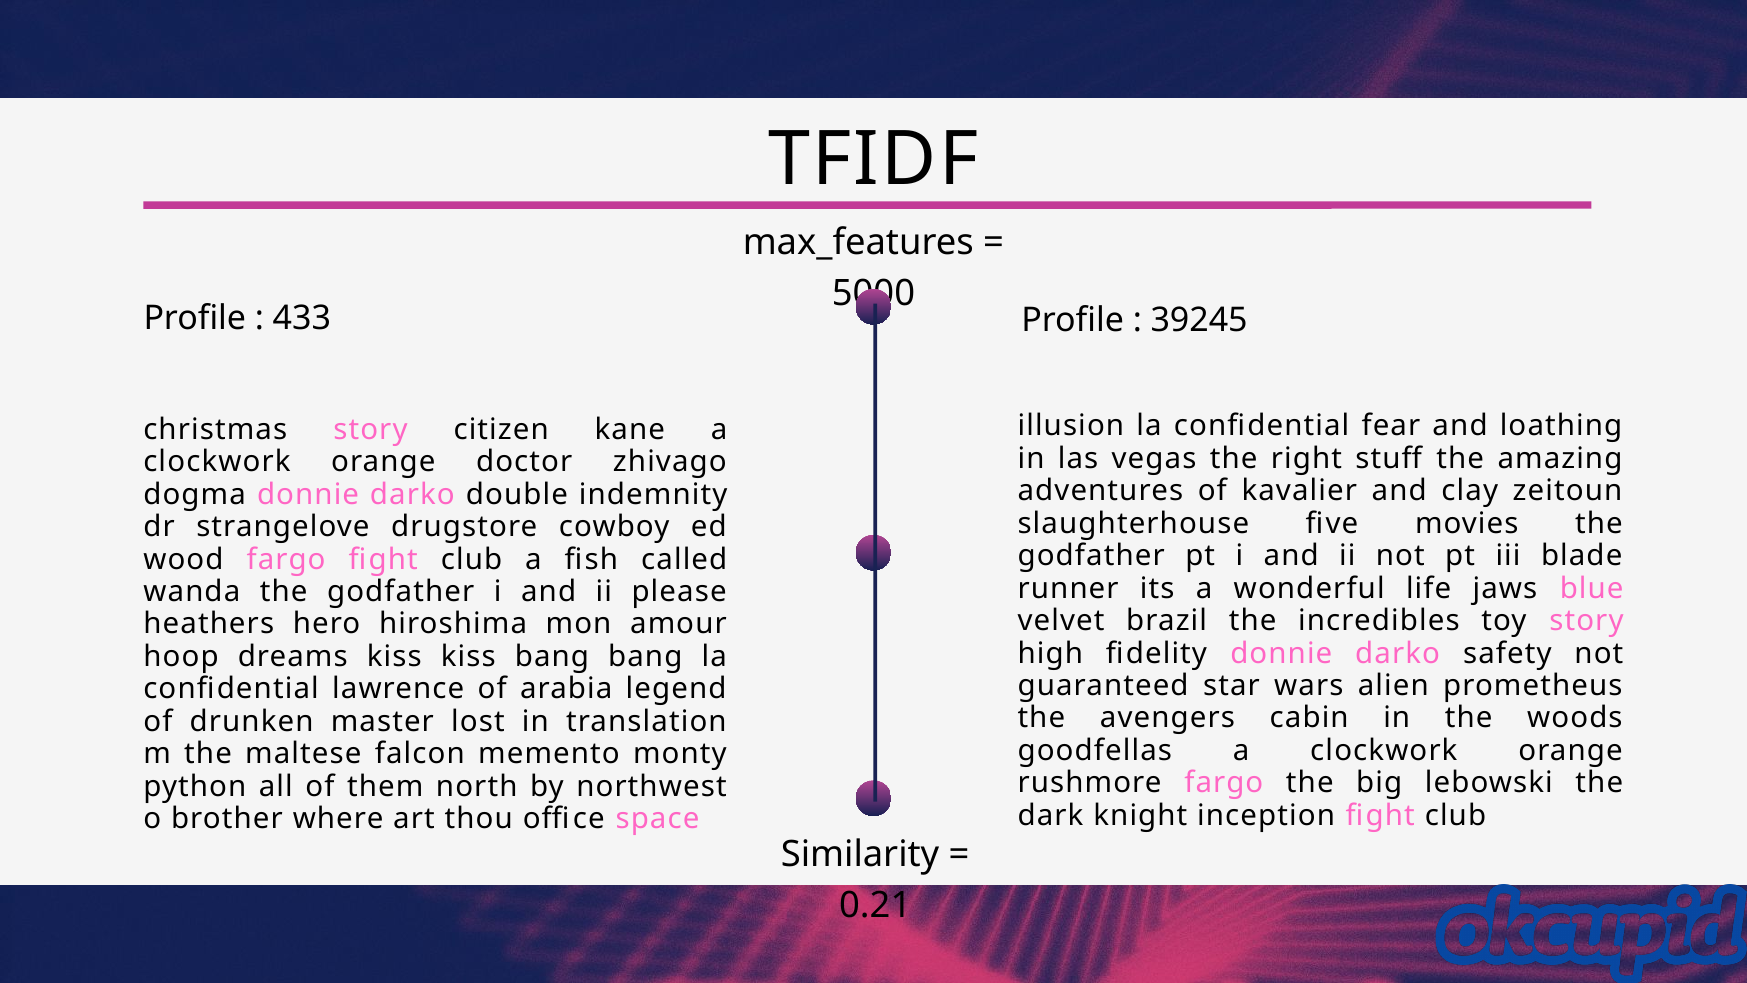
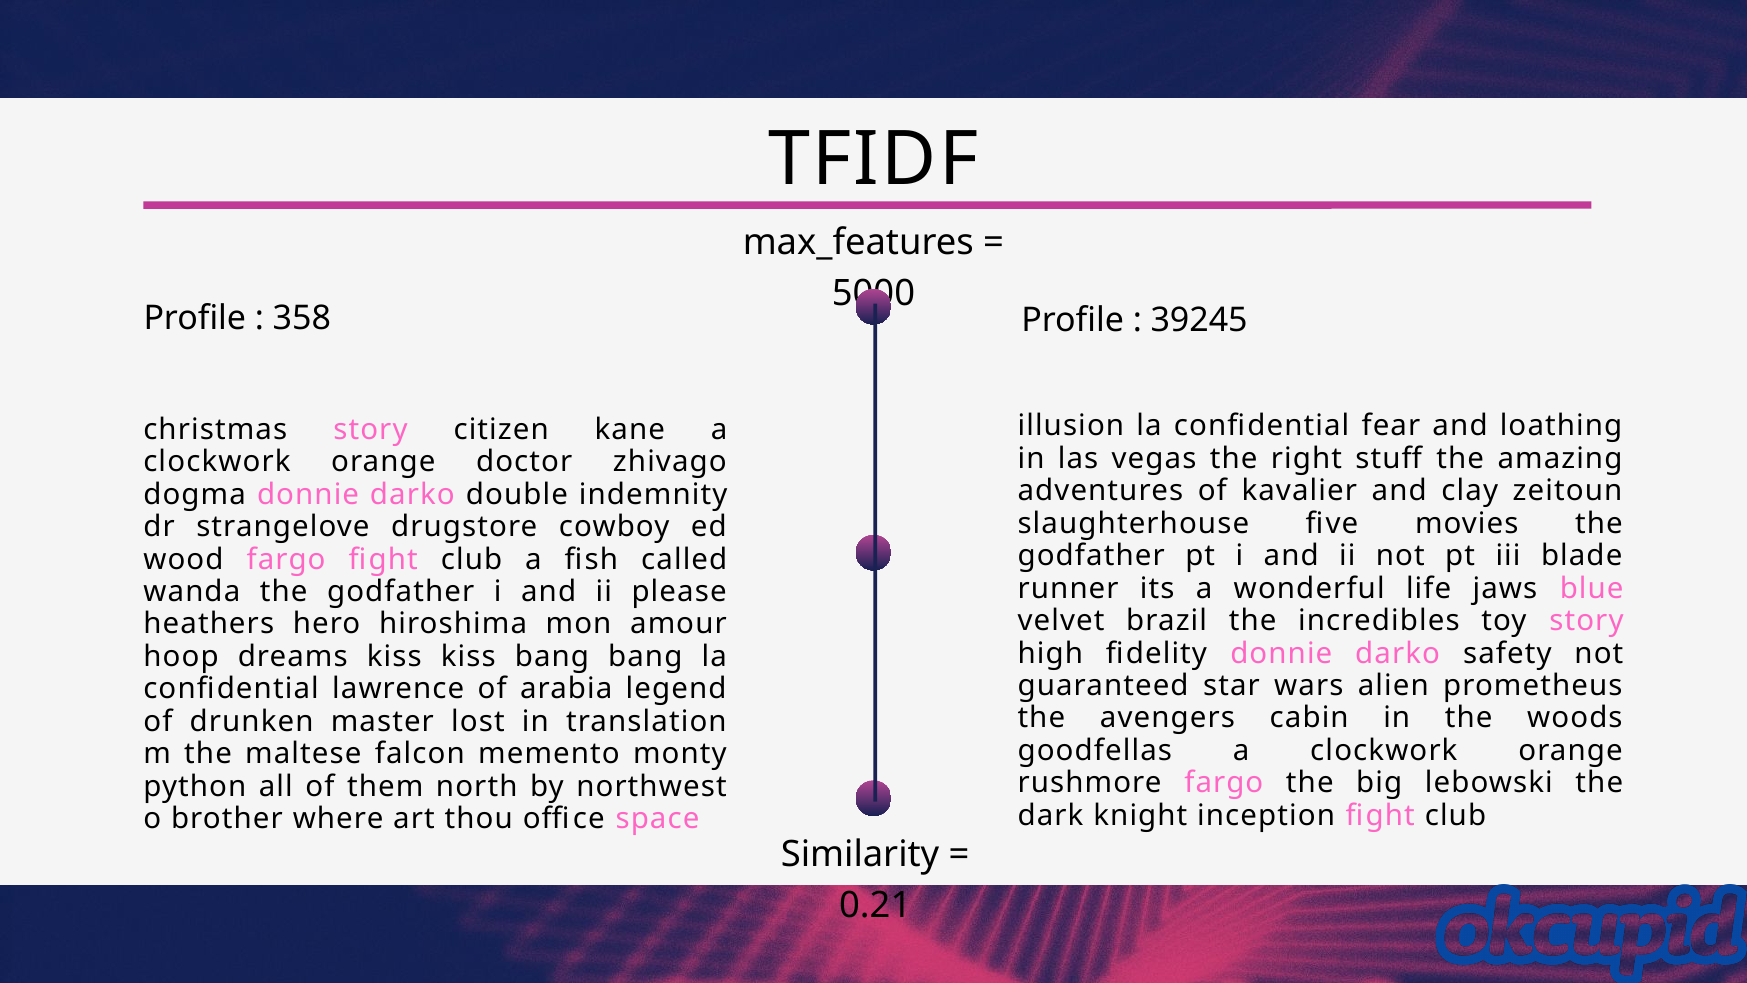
433: 433 -> 358 (302, 318)
